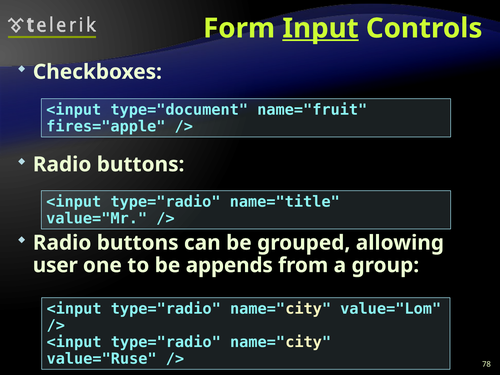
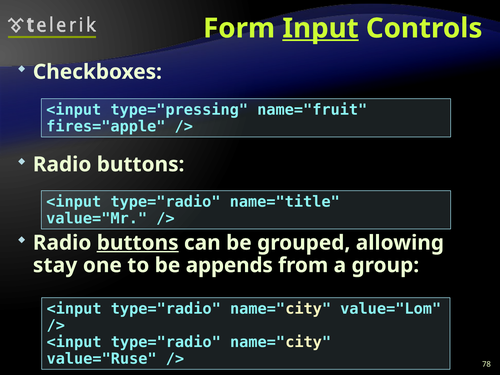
type="document: type="document -> type="pressing (179, 110)
buttons underline: none -> present (138, 243)
user: user -> stay (55, 265)
